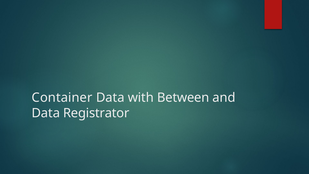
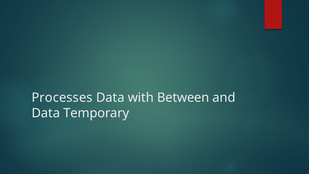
Container: Container -> Processes (62, 98)
Registrator: Registrator -> Temporary (96, 113)
